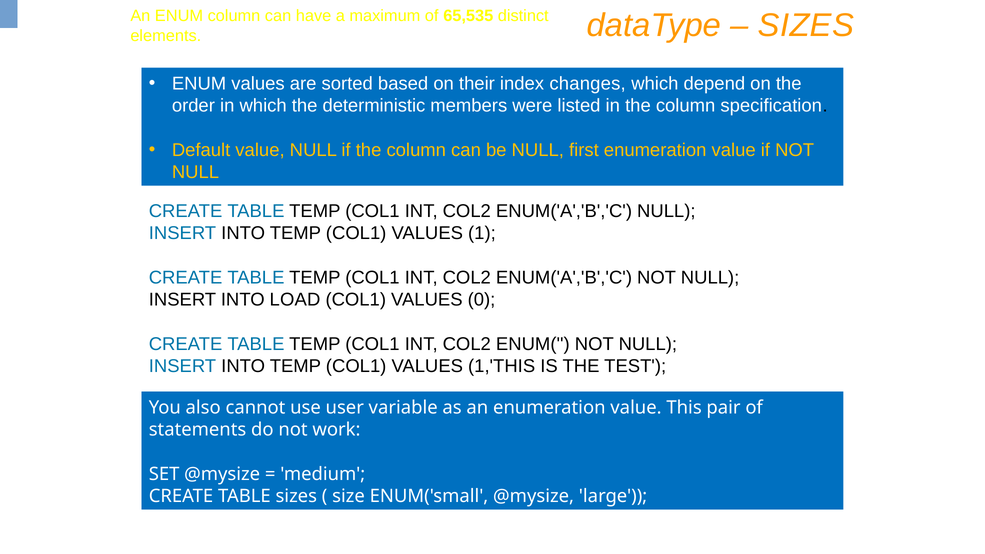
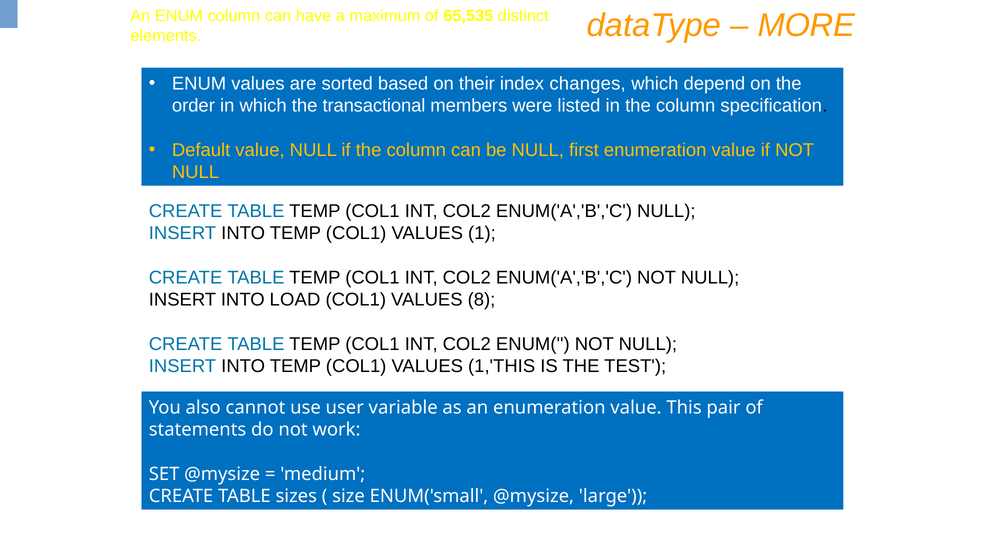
SIZES: SIZES -> MORE (806, 26)
deterministic: deterministic -> transactional (374, 106)
0: 0 -> 8 (482, 300)
